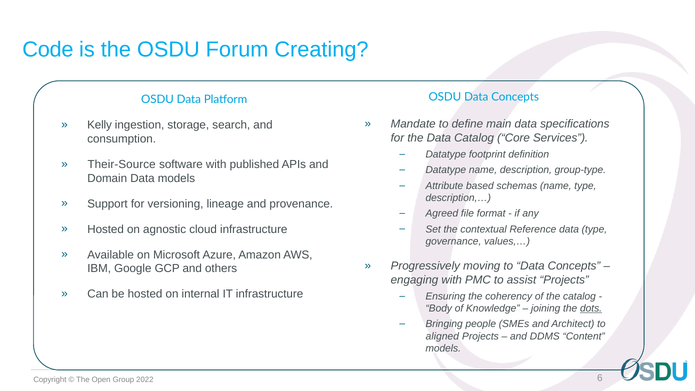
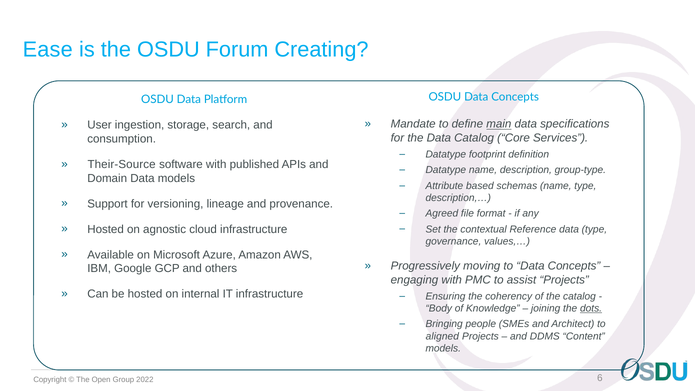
Code: Code -> Ease (48, 50)
main underline: none -> present (499, 124)
Kelly: Kelly -> User (99, 125)
